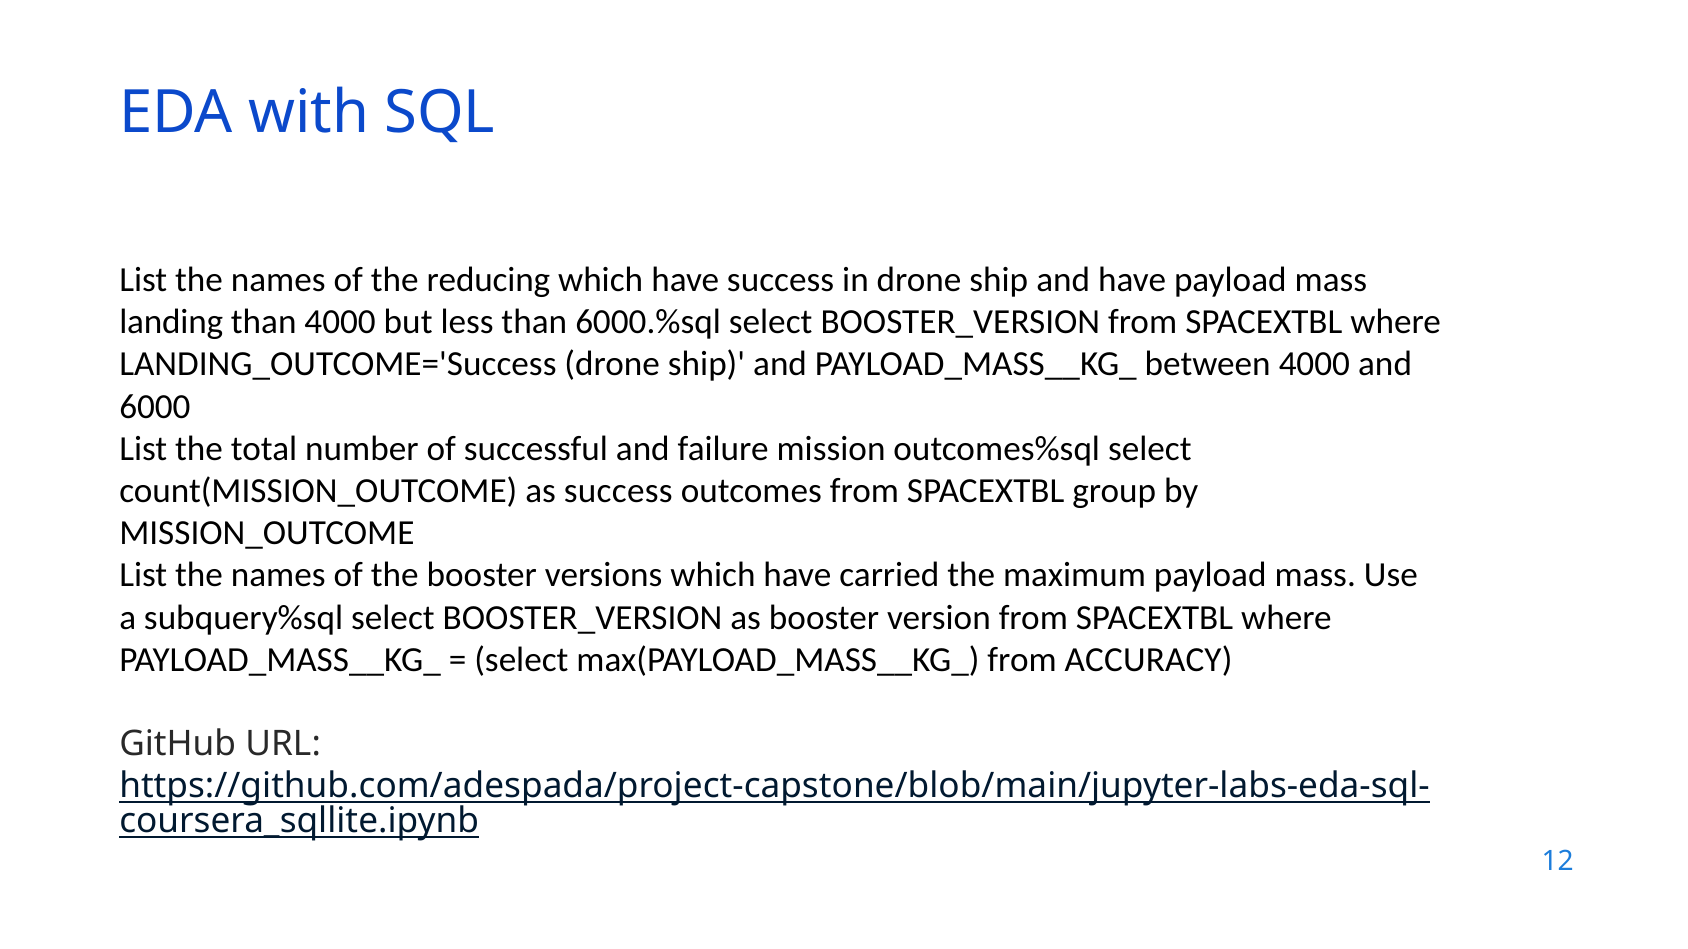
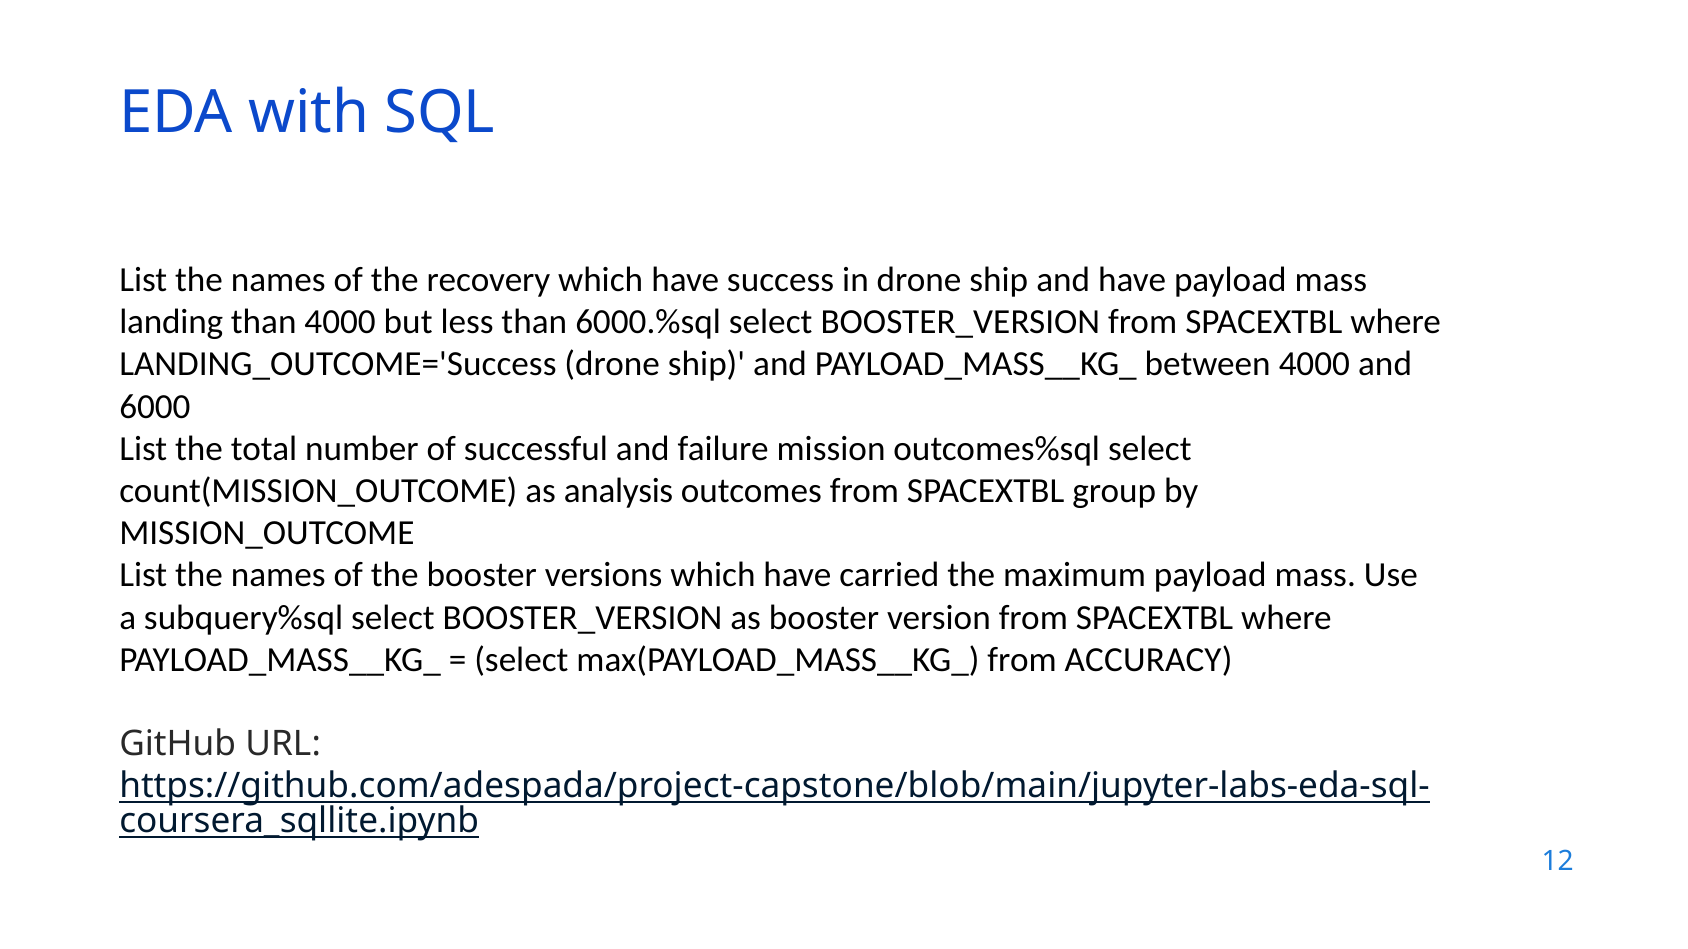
reducing: reducing -> recovery (488, 280)
as success: success -> analysis (619, 491)
